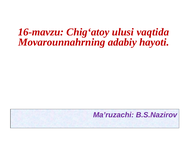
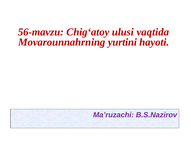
16-mavzu: 16-mavzu -> 56-mavzu (41, 32)
adabiy: adabiy -> yurtini (122, 42)
